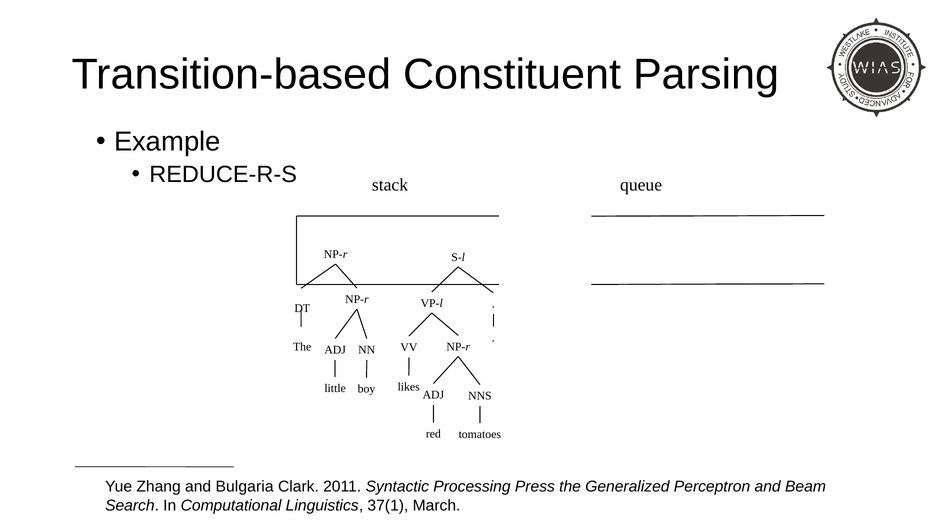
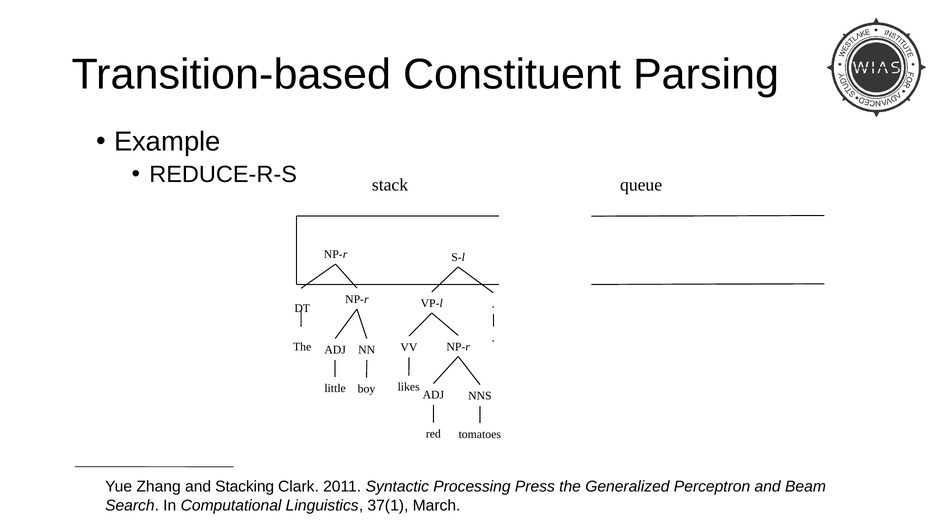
Bulgaria: Bulgaria -> Stacking (245, 487)
